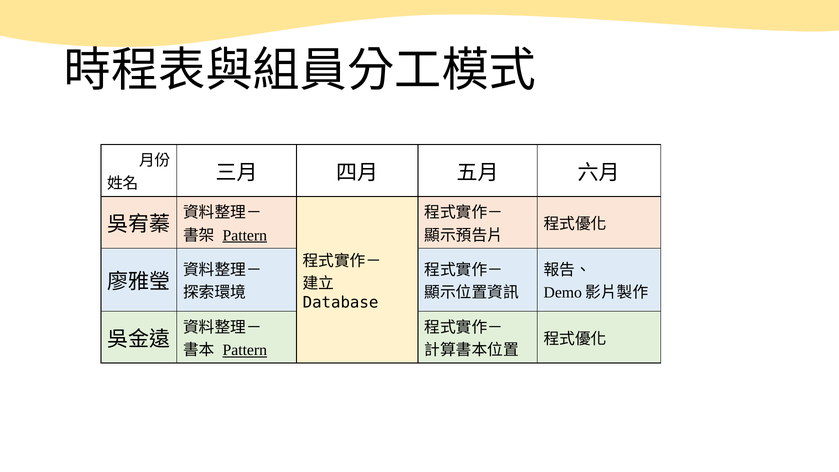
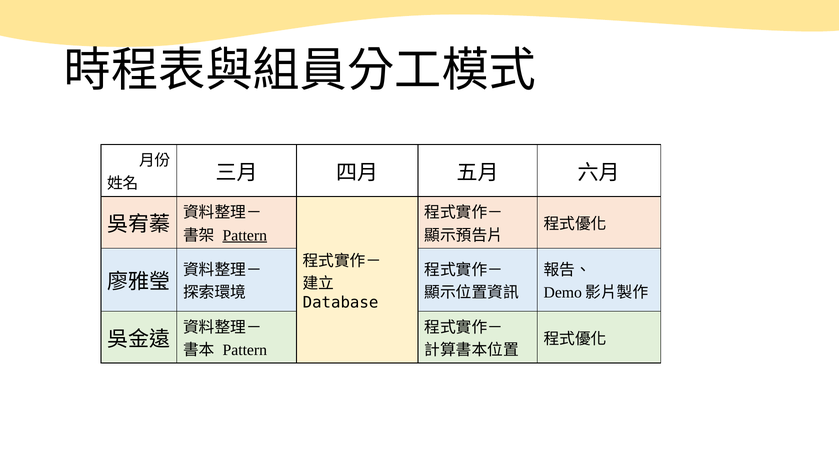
Pattern underline: present -> none (245, 350)
